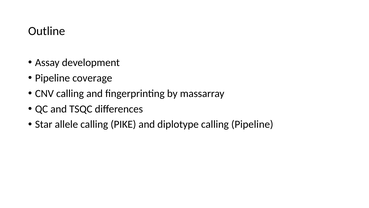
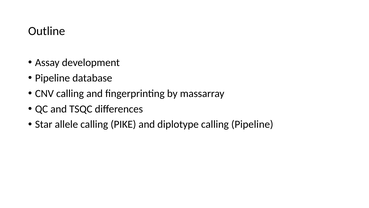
coverage: coverage -> database (92, 78)
